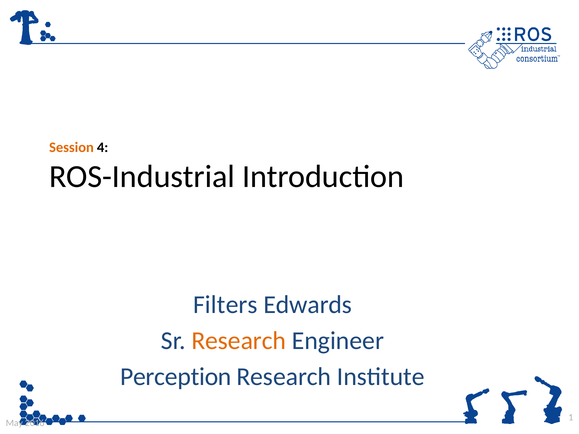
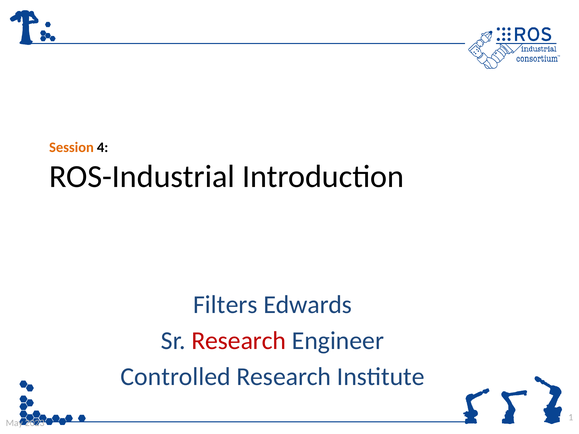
Research colour: orange -> red (239, 341)
Perception: Perception -> Controlled (176, 377)
2016: 2016 -> 2023 (35, 423)
